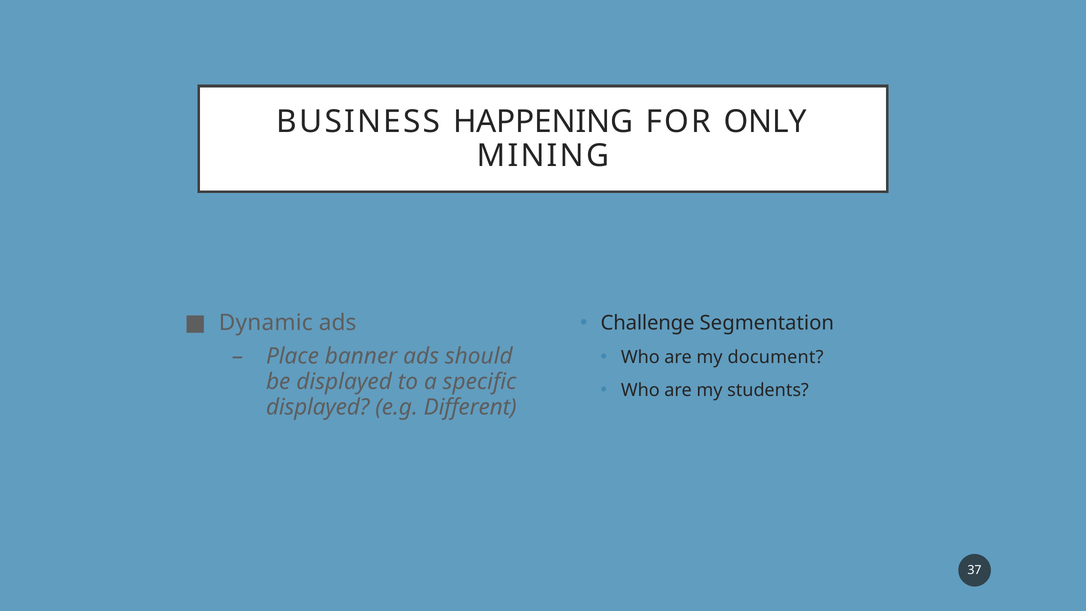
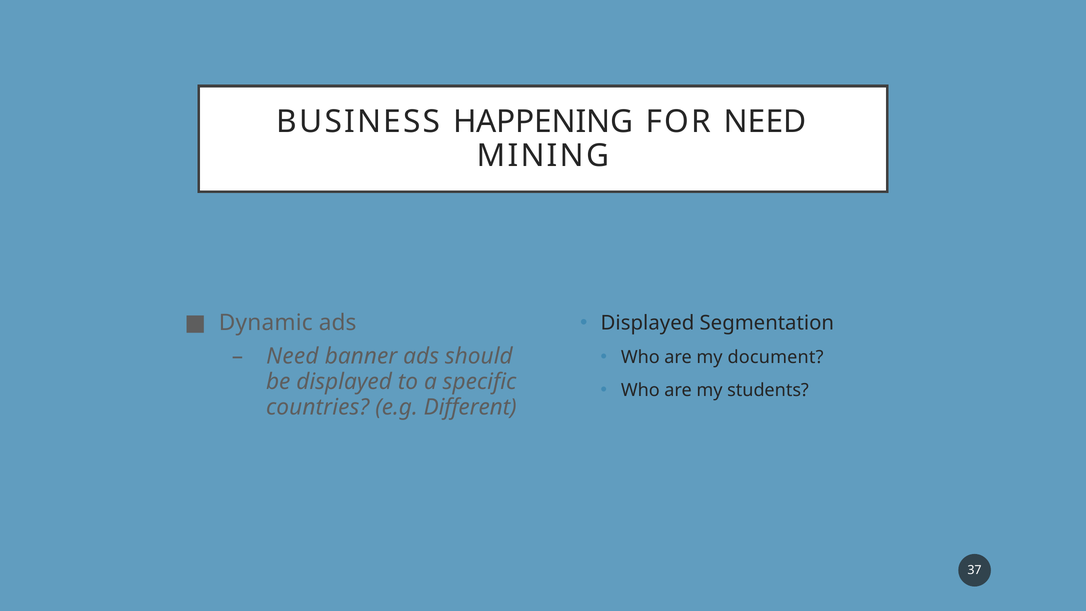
FOR ONLY: ONLY -> NEED (765, 122)
Challenge: Challenge -> Displayed (647, 323)
Place: Place -> Need (292, 356)
displayed: displayed -> countries (318, 407)
